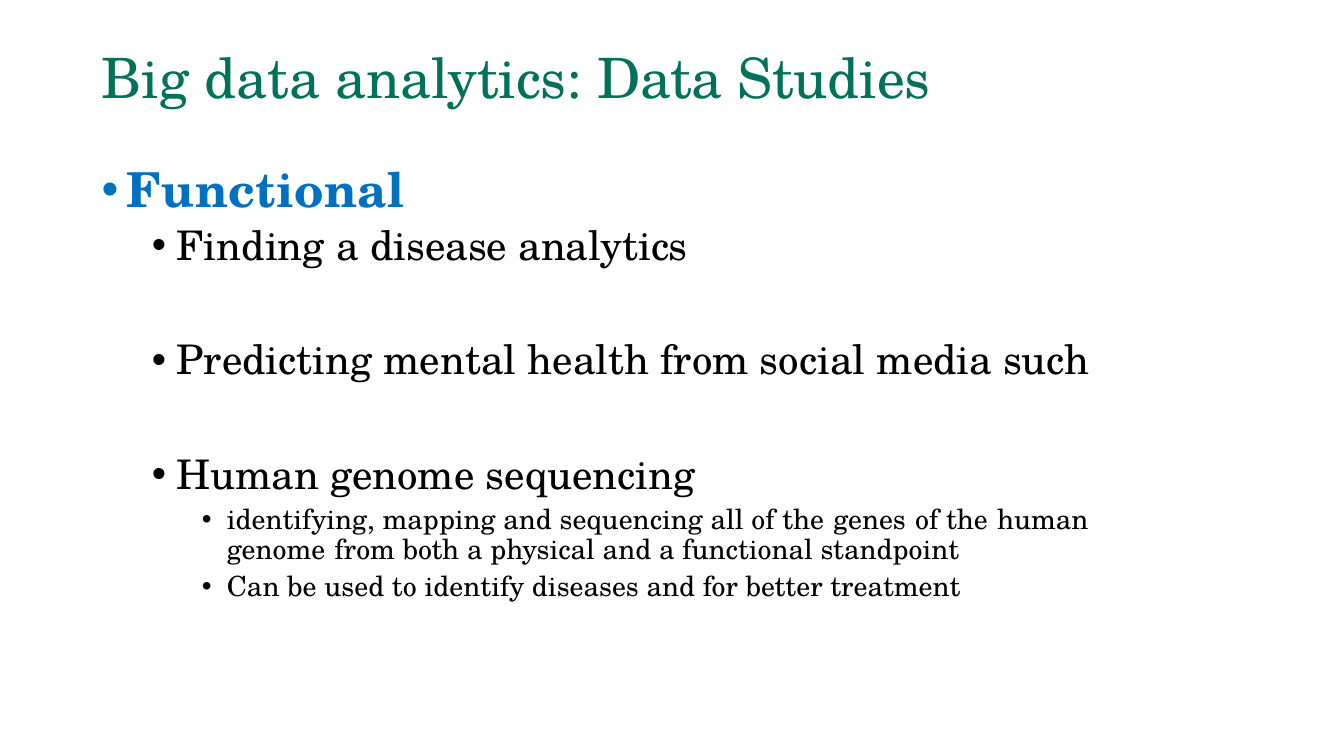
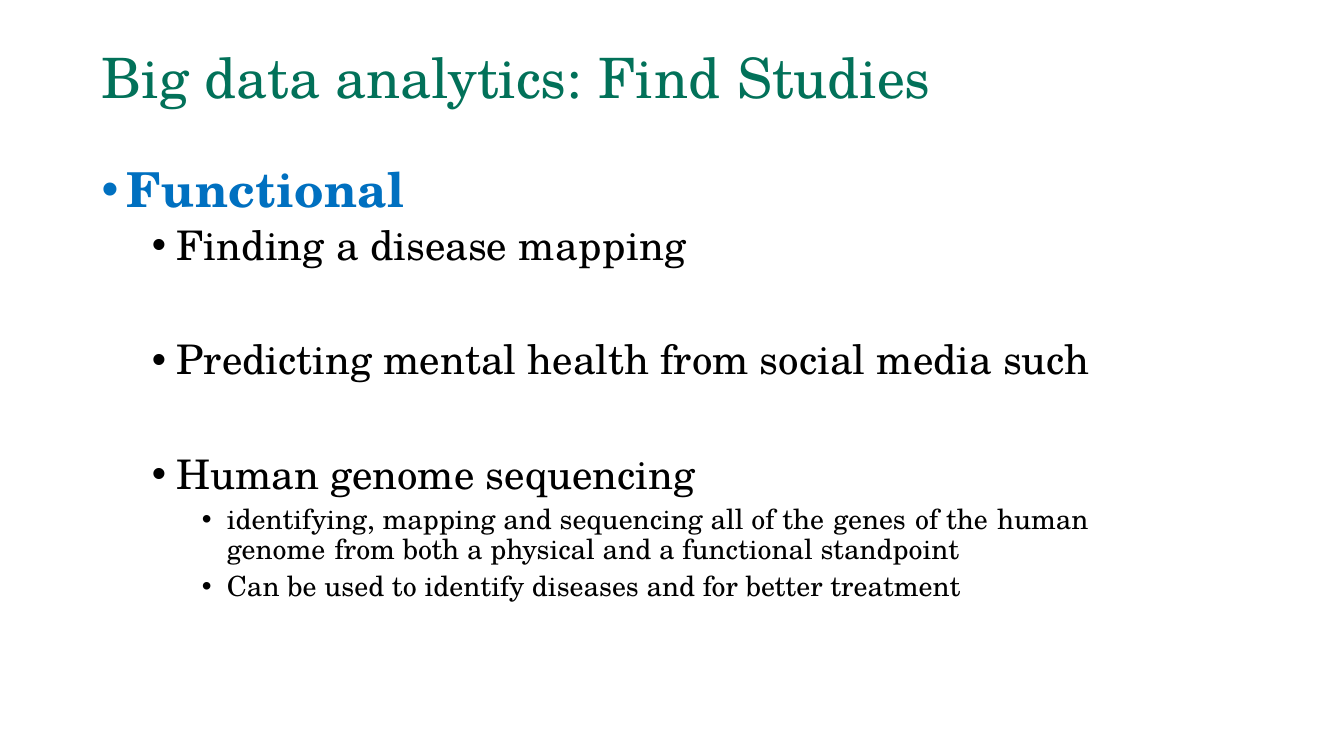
analytics Data: Data -> Find (659, 80)
disease analytics: analytics -> mapping (603, 247)
